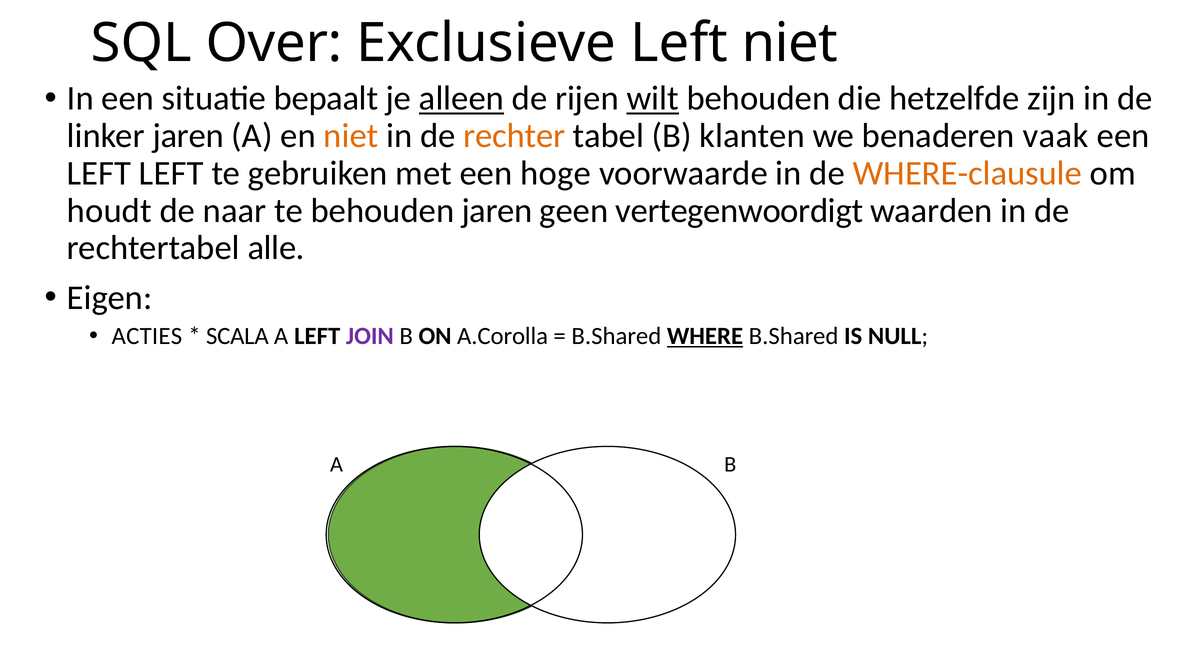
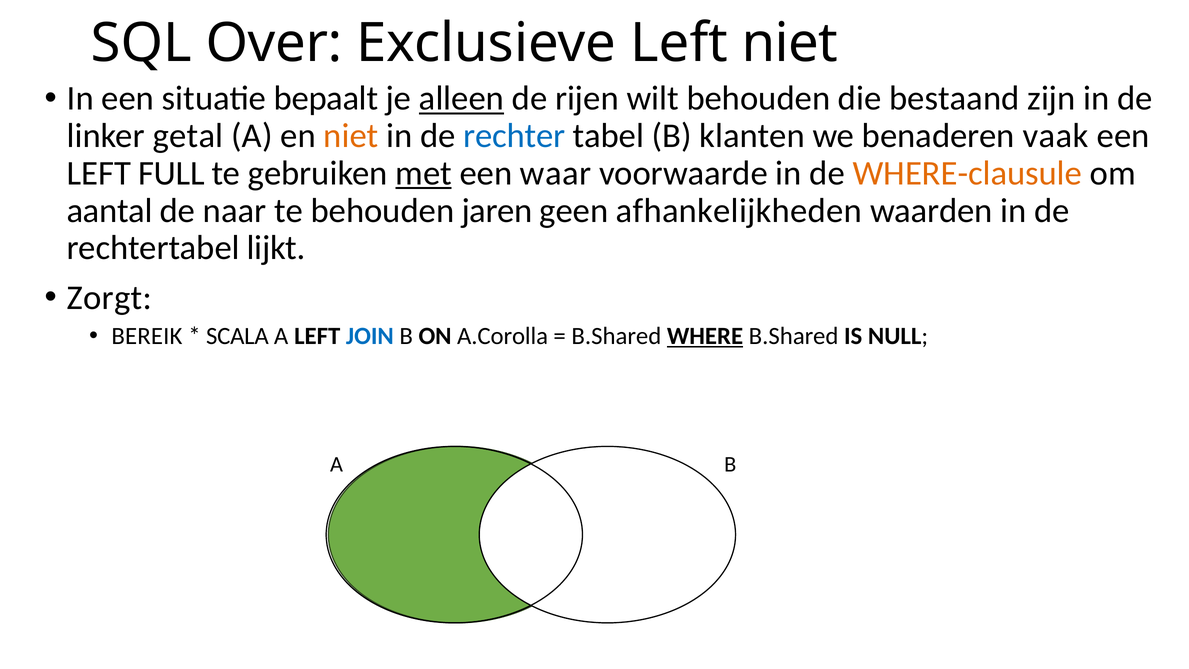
wilt underline: present -> none (653, 98)
hetzelfde: hetzelfde -> bestaand (954, 98)
linker jaren: jaren -> getal (188, 136)
rechter colour: orange -> blue (514, 136)
LEFT LEFT: LEFT -> FULL (172, 173)
met underline: none -> present (424, 173)
hoge: hoge -> waar (556, 173)
houdt: houdt -> aantal (110, 211)
vertegenwoordigt: vertegenwoordigt -> afhankelijkheden (739, 211)
alle: alle -> lijkt (276, 248)
Eigen: Eigen -> Zorgt (109, 298)
ACTIES: ACTIES -> BEREIK (147, 336)
JOIN colour: purple -> blue (370, 336)
